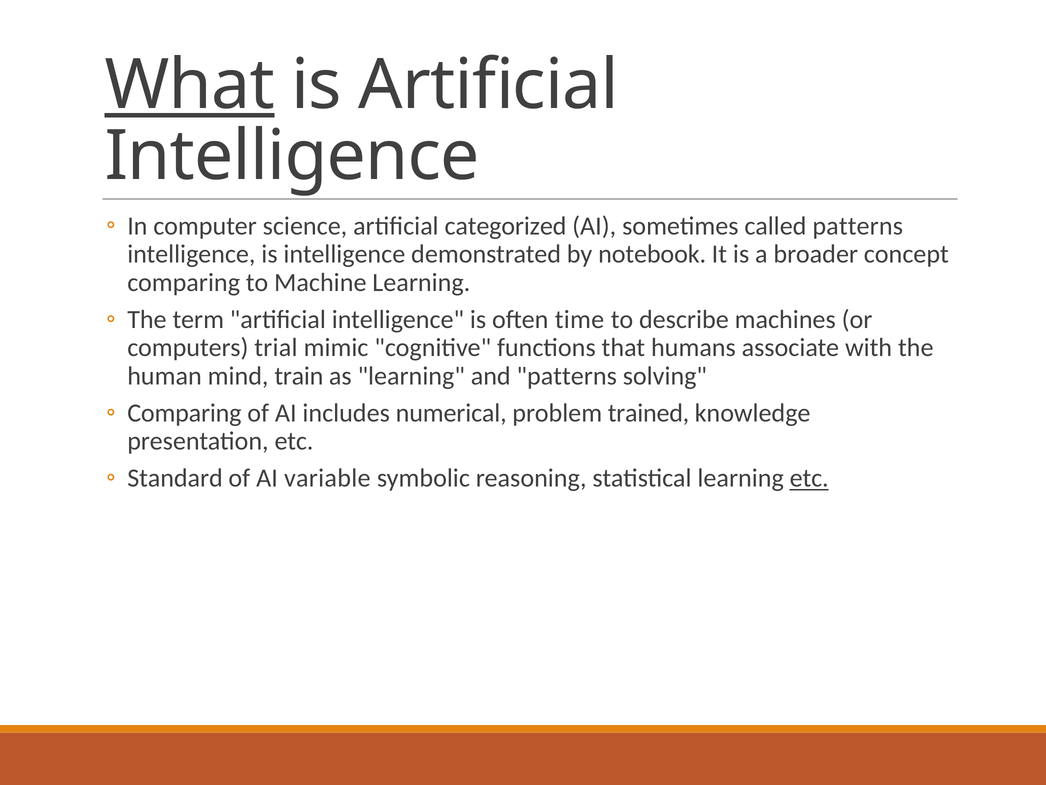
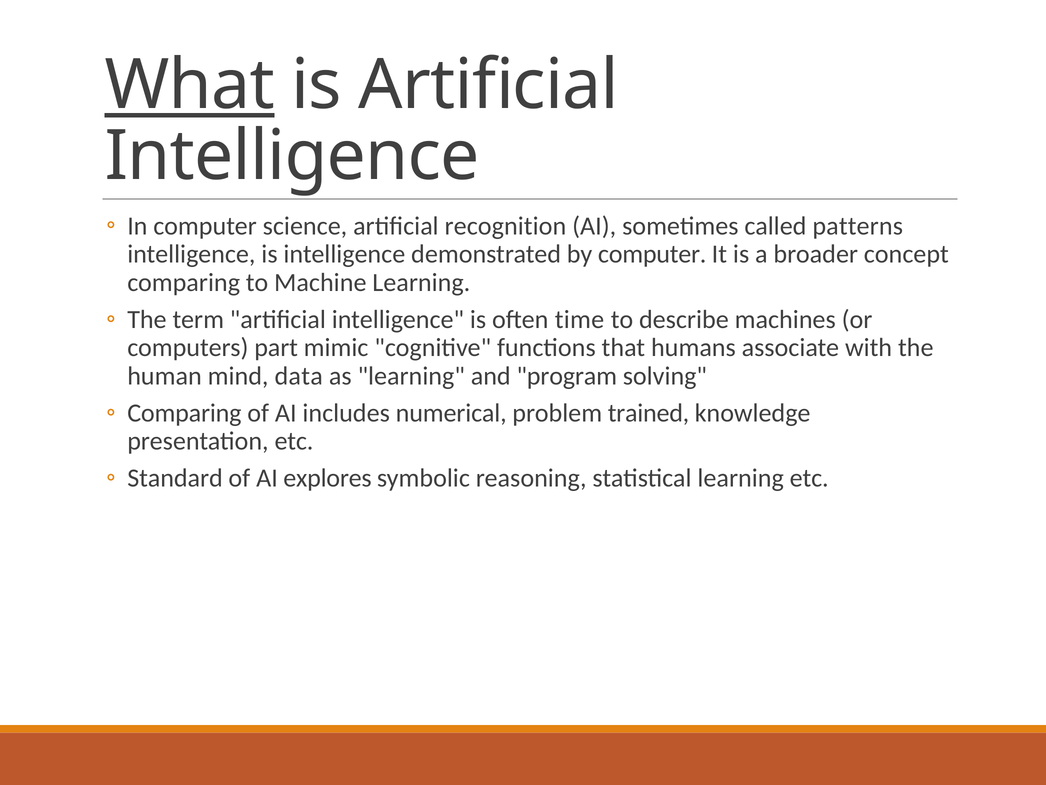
categorized: categorized -> recognition (505, 226)
by notebook: notebook -> computer (652, 254)
trial: trial -> part (276, 348)
train: train -> data (299, 376)
and patterns: patterns -> program (567, 376)
variable: variable -> explores (328, 478)
etc underline: present -> none (809, 478)
